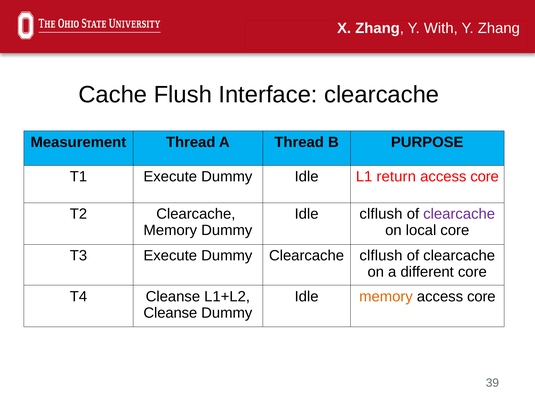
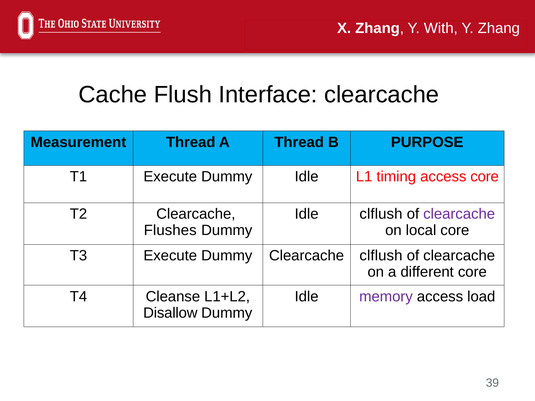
return: return -> timing (396, 177)
Memory: Memory -> Flushes (170, 231)
memory colour: orange -> purple (386, 297)
core: core -> load (481, 297)
Cleanse: Cleanse -> Disallow (170, 313)
